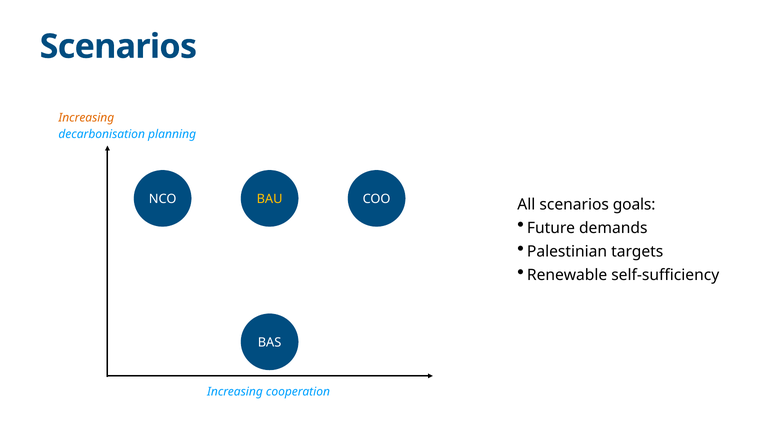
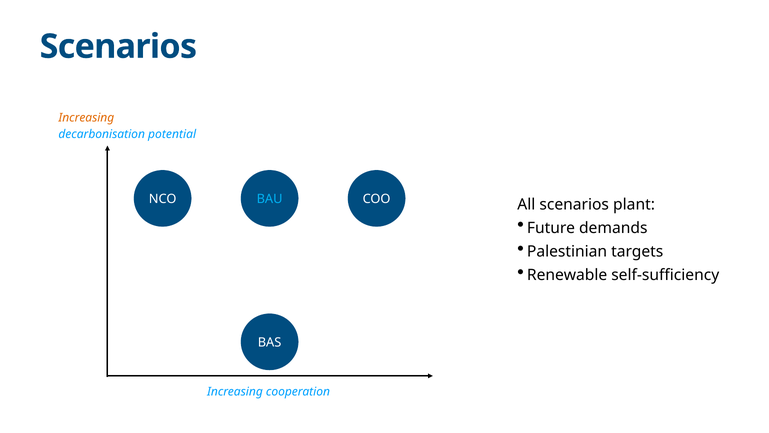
planning: planning -> potential (172, 134)
BAU colour: yellow -> light blue (270, 199)
goals: goals -> plant (634, 204)
